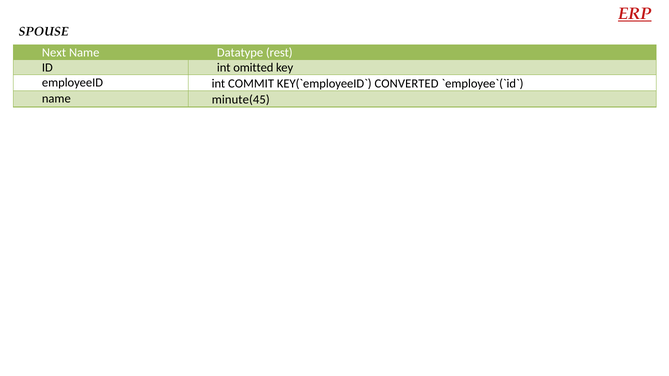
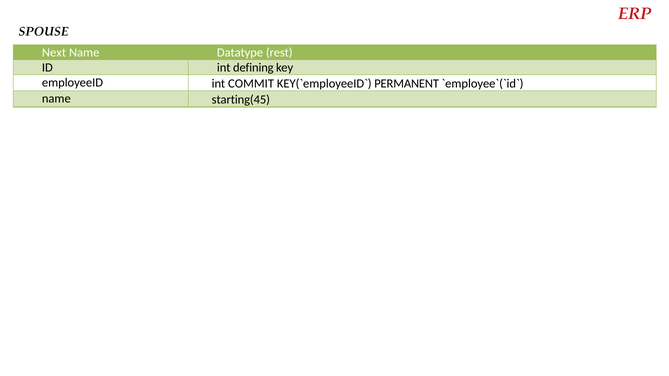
ERP underline: present -> none (635, 14)
omitted: omitted -> defining (253, 68)
CONVERTED: CONVERTED -> PERMANENT (407, 84)
minute(45: minute(45 -> starting(45 (241, 100)
